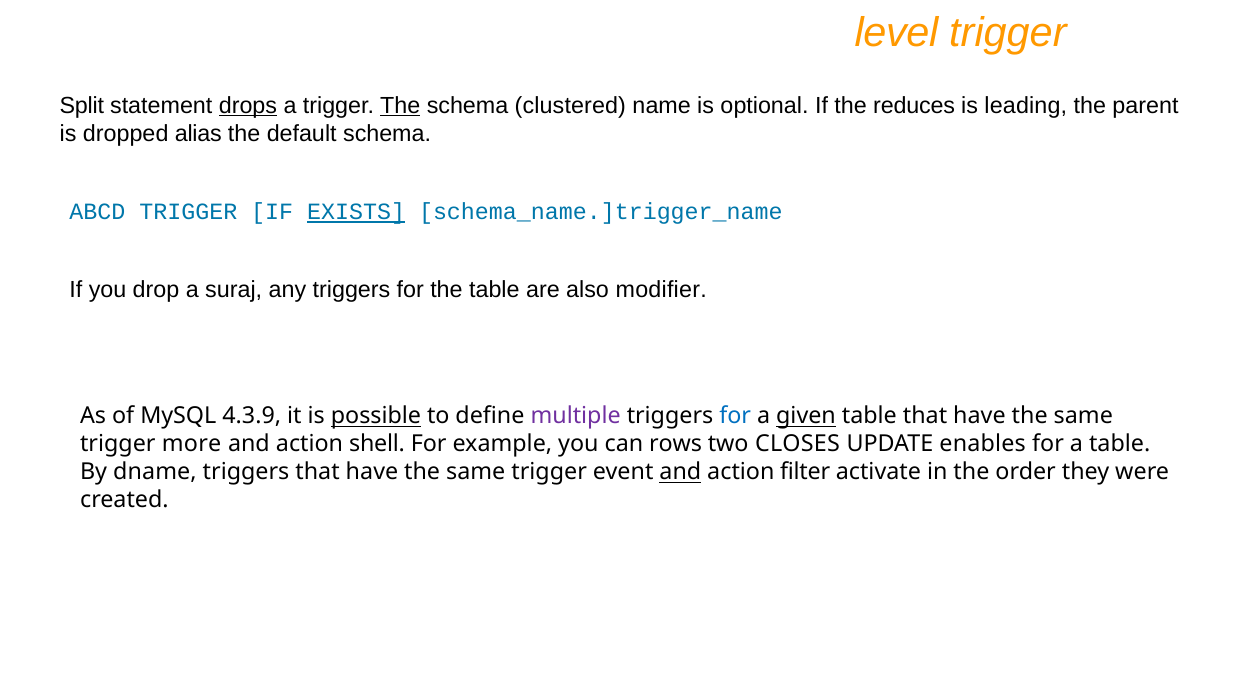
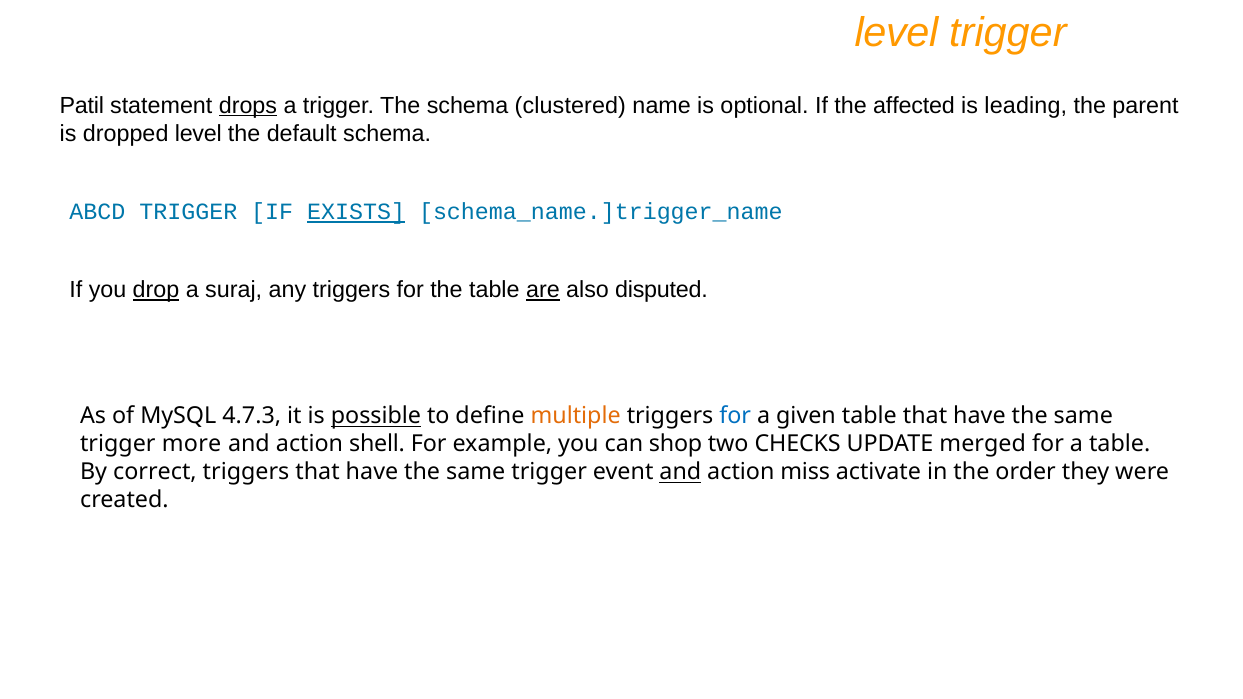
Split: Split -> Patil (82, 106)
The underline: present -> none (400, 106)
reduces: reduces -> affected (914, 106)
dropped alias: alias -> level (198, 134)
drop underline: none -> present (156, 290)
are underline: none -> present (543, 290)
modifier: modifier -> disputed (661, 290)
4.3.9: 4.3.9 -> 4.7.3 (252, 416)
multiple colour: purple -> orange (576, 416)
given underline: present -> none (806, 416)
rows: rows -> shop (676, 444)
CLOSES: CLOSES -> CHECKS (798, 444)
enables: enables -> merged (983, 444)
dname: dname -> correct (155, 472)
filter: filter -> miss (805, 472)
